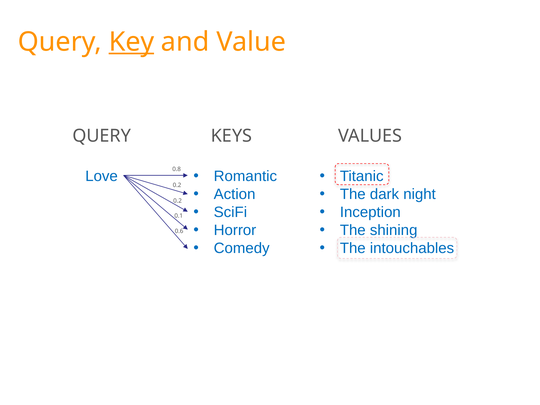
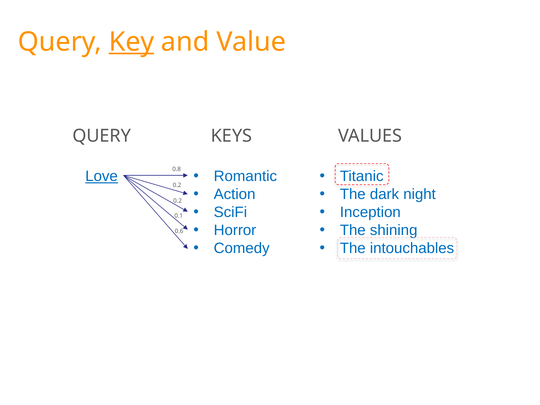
Love underline: none -> present (102, 176)
